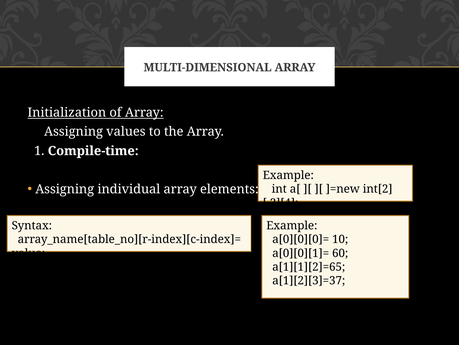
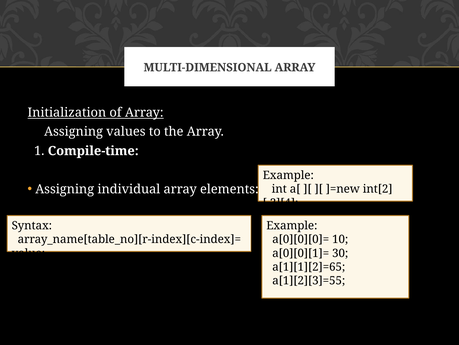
60: 60 -> 30 (340, 253)
a[1][2][3]=37: a[1][2][3]=37 -> a[1][2][3]=55 (309, 280)
